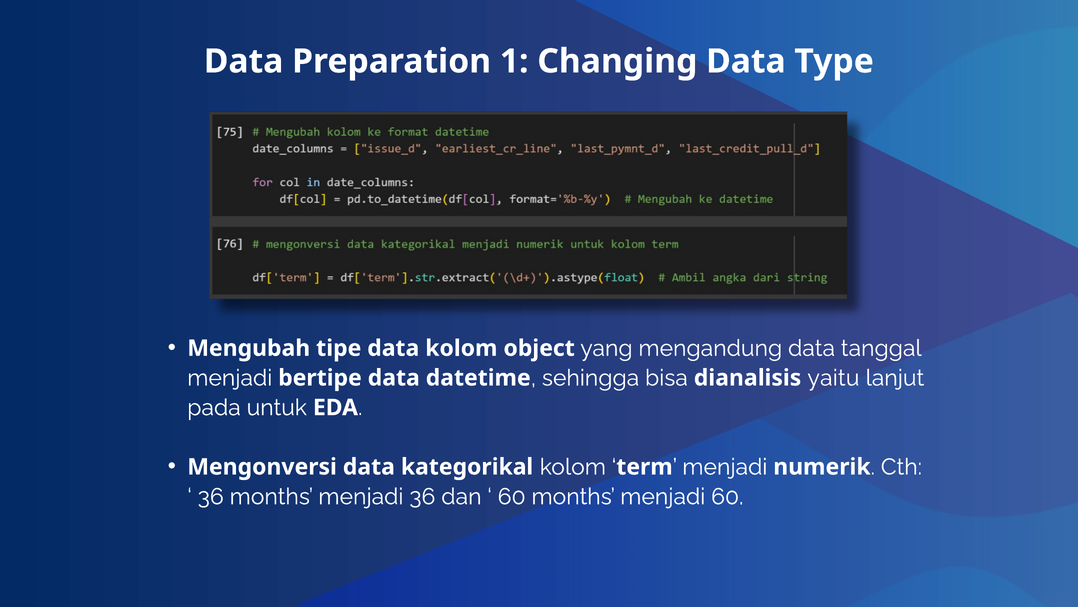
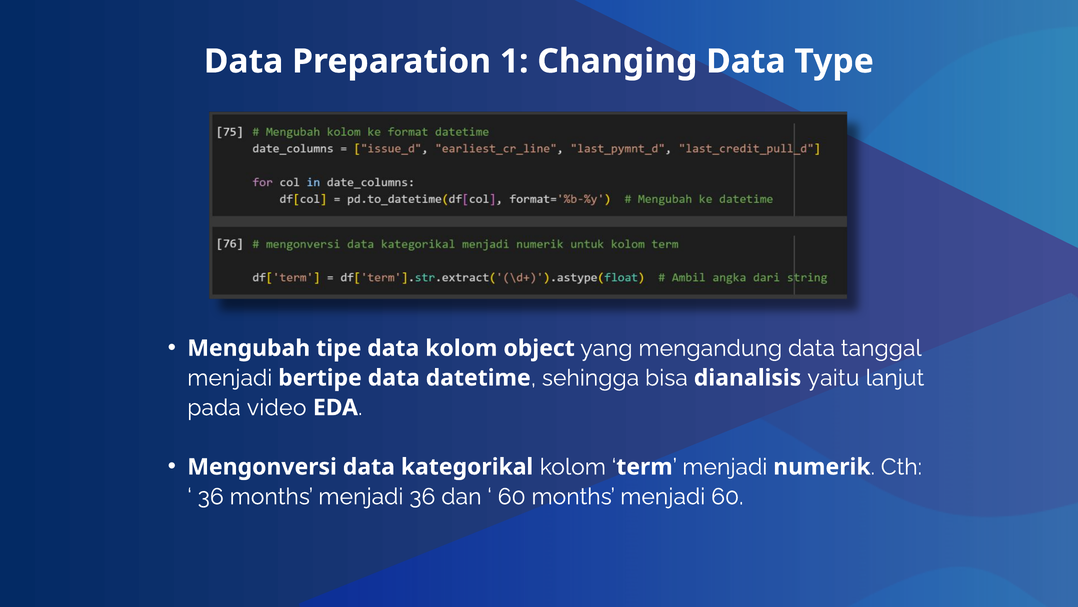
untuk: untuk -> video (277, 407)
